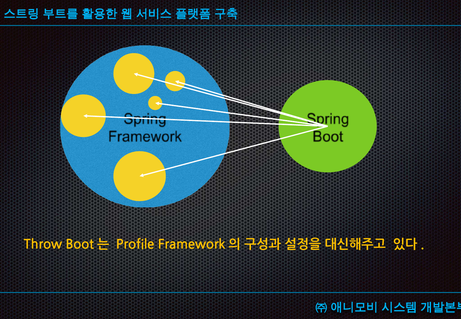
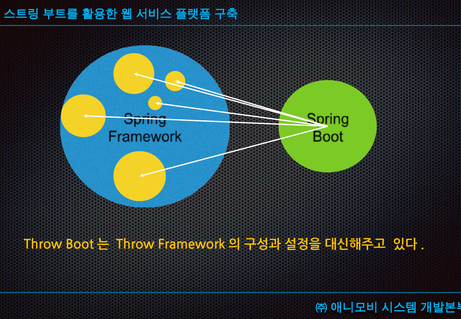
Profile: Profile -> Throw (135, 245)
